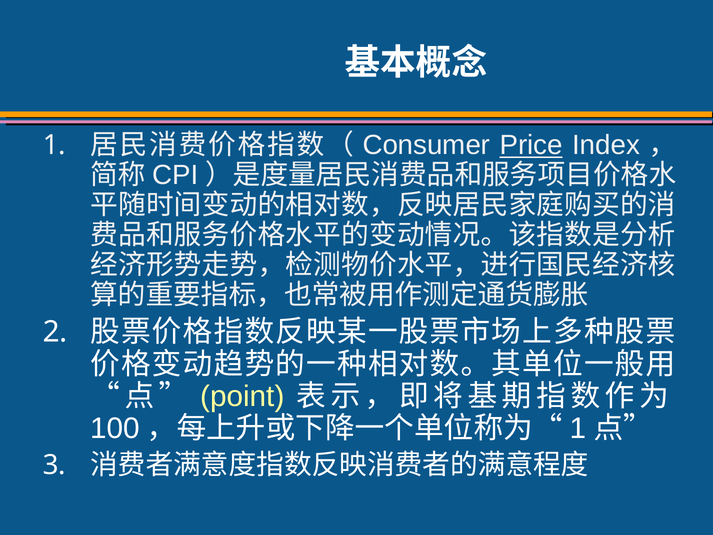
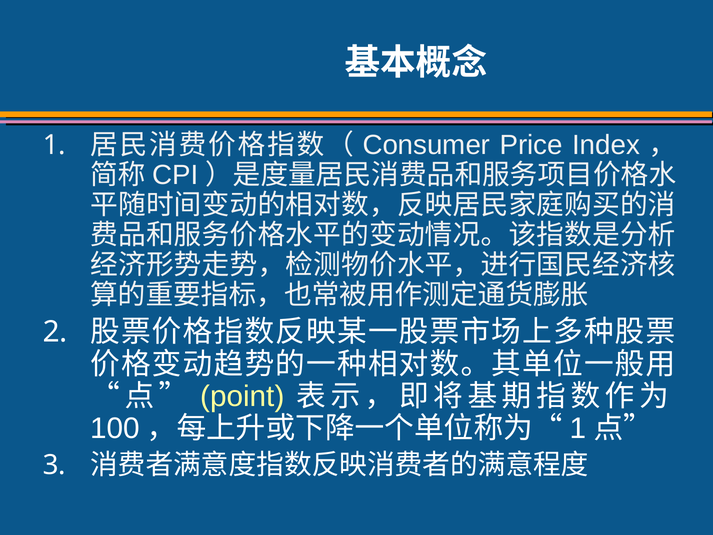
Price underline: present -> none (531, 145)
